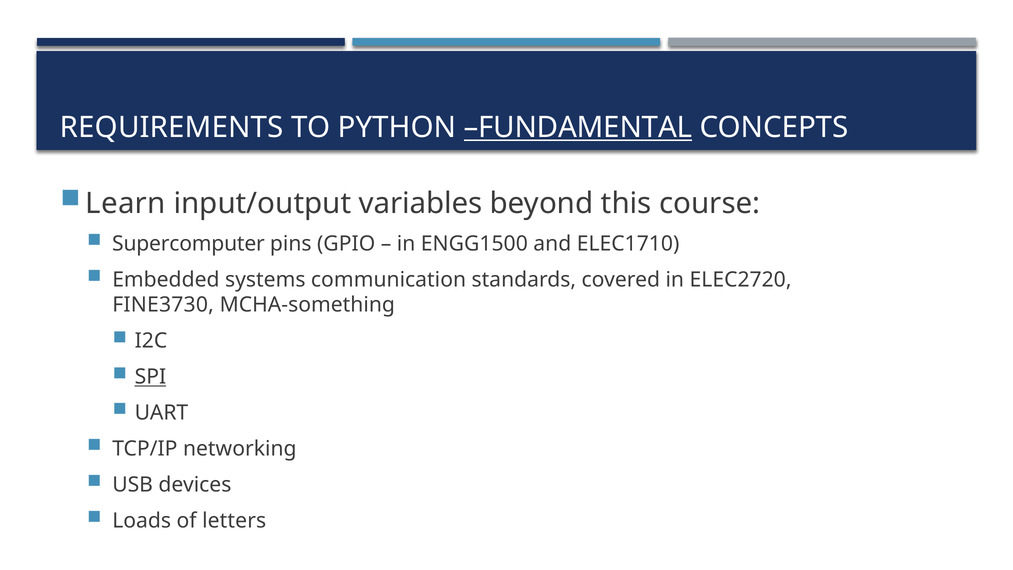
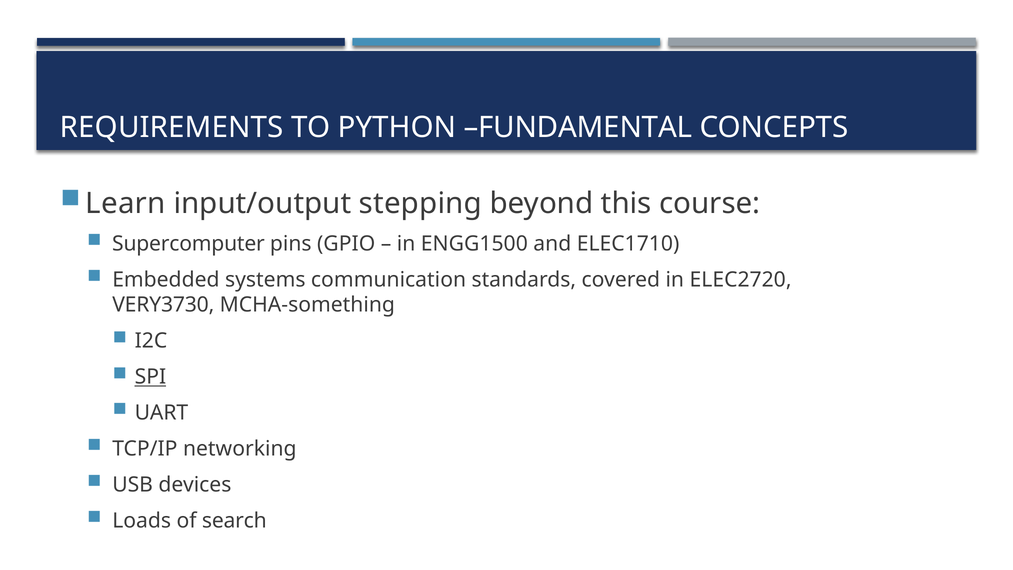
FUNDAMENTAL underline: present -> none (578, 127)
variables: variables -> stepping (420, 203)
FINE3730: FINE3730 -> VERY3730 (163, 305)
letters: letters -> search (234, 520)
